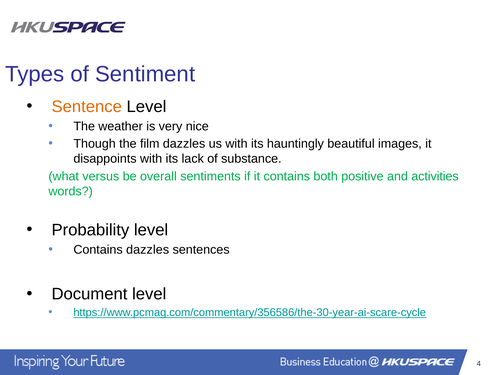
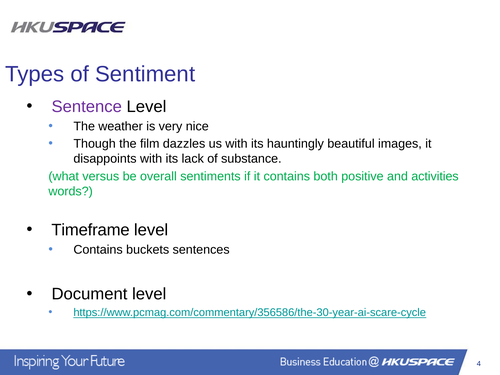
Sentence colour: orange -> purple (87, 107)
Probability: Probability -> Timeframe (91, 230)
Contains dazzles: dazzles -> buckets (148, 250)
